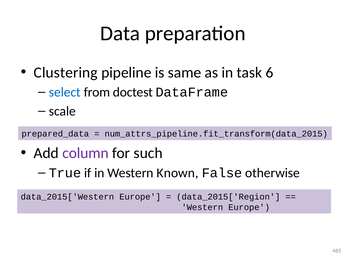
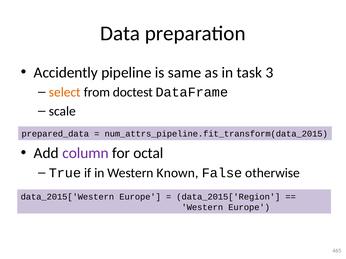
Clustering: Clustering -> Accidently (66, 73)
6: 6 -> 3 (269, 73)
select colour: blue -> orange (65, 92)
such: such -> octal (148, 153)
